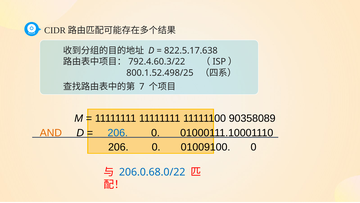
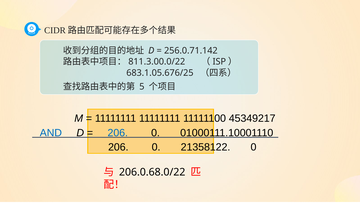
822.5.17.638: 822.5.17.638 -> 256.0.71.142 (191, 51)
792.4.60.3/22: 792.4.60.3/22 -> 811.3.00.0/22 (157, 61)
800.1.52.498/25: 800.1.52.498/25 -> 683.1.05.676/25 (160, 73)
7: 7 -> 5 (142, 86)
90358089: 90358089 -> 45349217 (252, 118)
AND colour: orange -> blue (51, 133)
01009100: 01009100 -> 21358122 (206, 147)
206.0.68.0/22 colour: blue -> black (152, 172)
